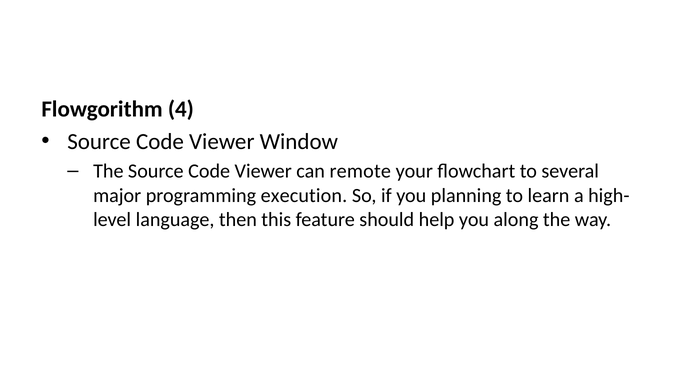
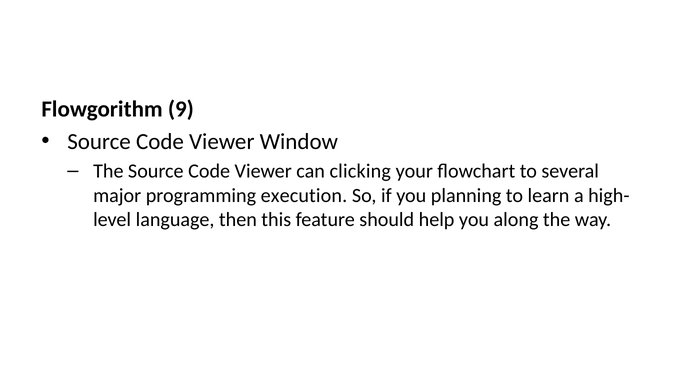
4: 4 -> 9 (181, 109)
remote: remote -> clicking (360, 171)
